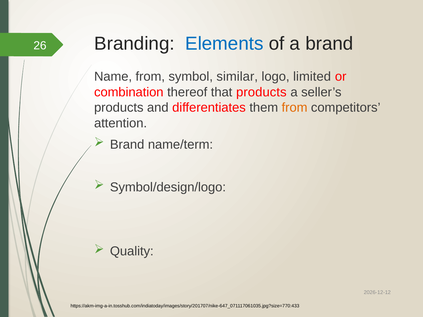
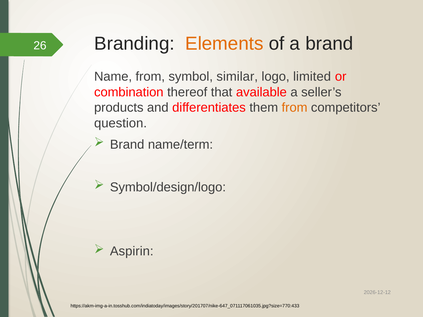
Elements colour: blue -> orange (224, 44)
that products: products -> available (261, 92)
attention: attention -> question (121, 123)
Quality: Quality -> Aspirin (132, 251)
